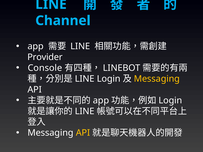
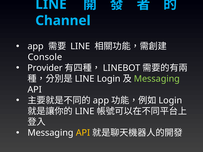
Provider: Provider -> Console (45, 57)
Console: Console -> Provider (45, 68)
Messaging colour: yellow -> light green (157, 79)
